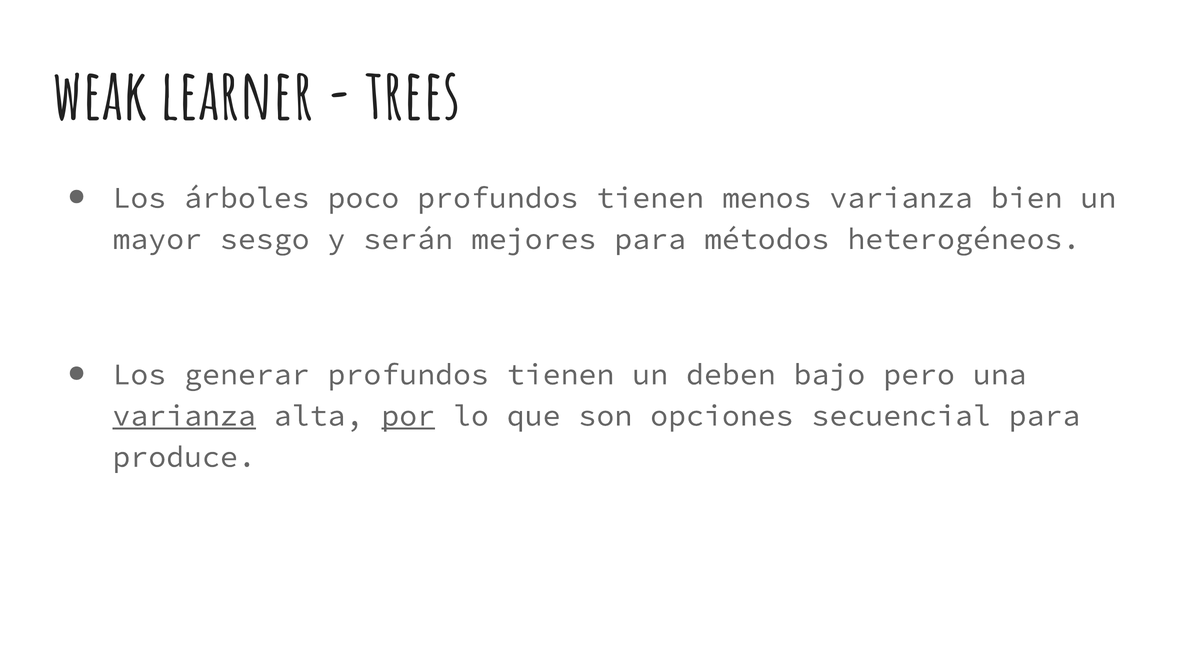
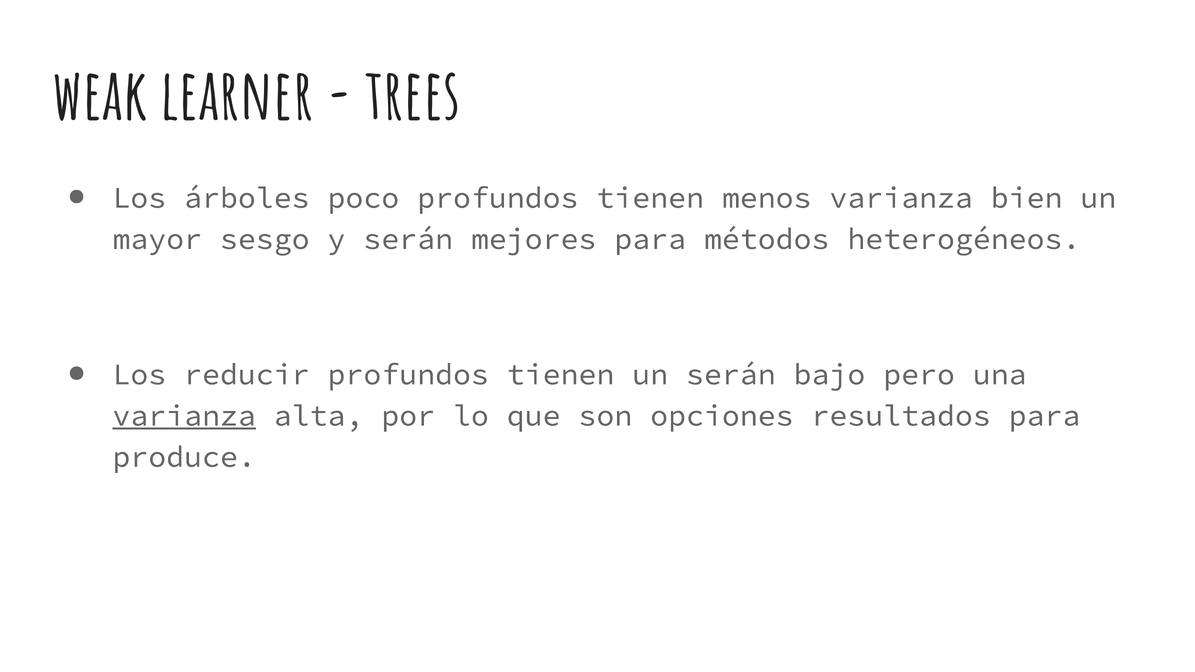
generar: generar -> reducir (247, 375)
un deben: deben -> serán (731, 375)
por underline: present -> none (408, 416)
secuencial: secuencial -> resultados (901, 416)
